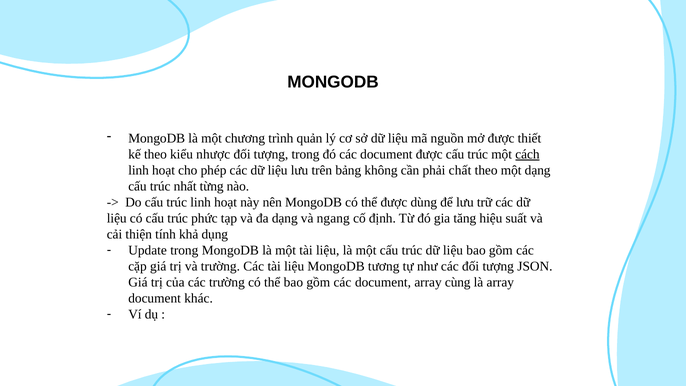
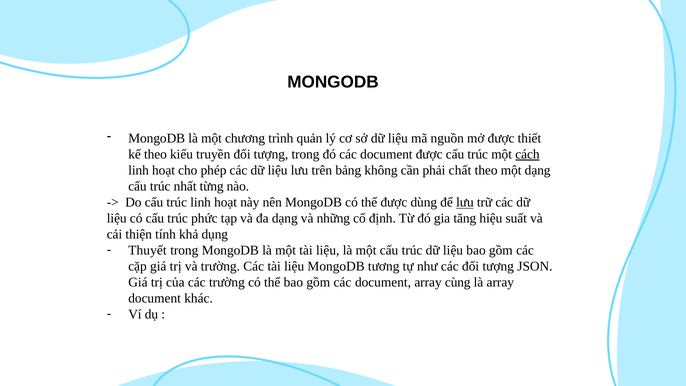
nhược: nhược -> truyền (213, 154)
lưu underline: none -> present (465, 202)
ngang: ngang -> những (333, 218)
Update: Update -> Thuyết (147, 250)
